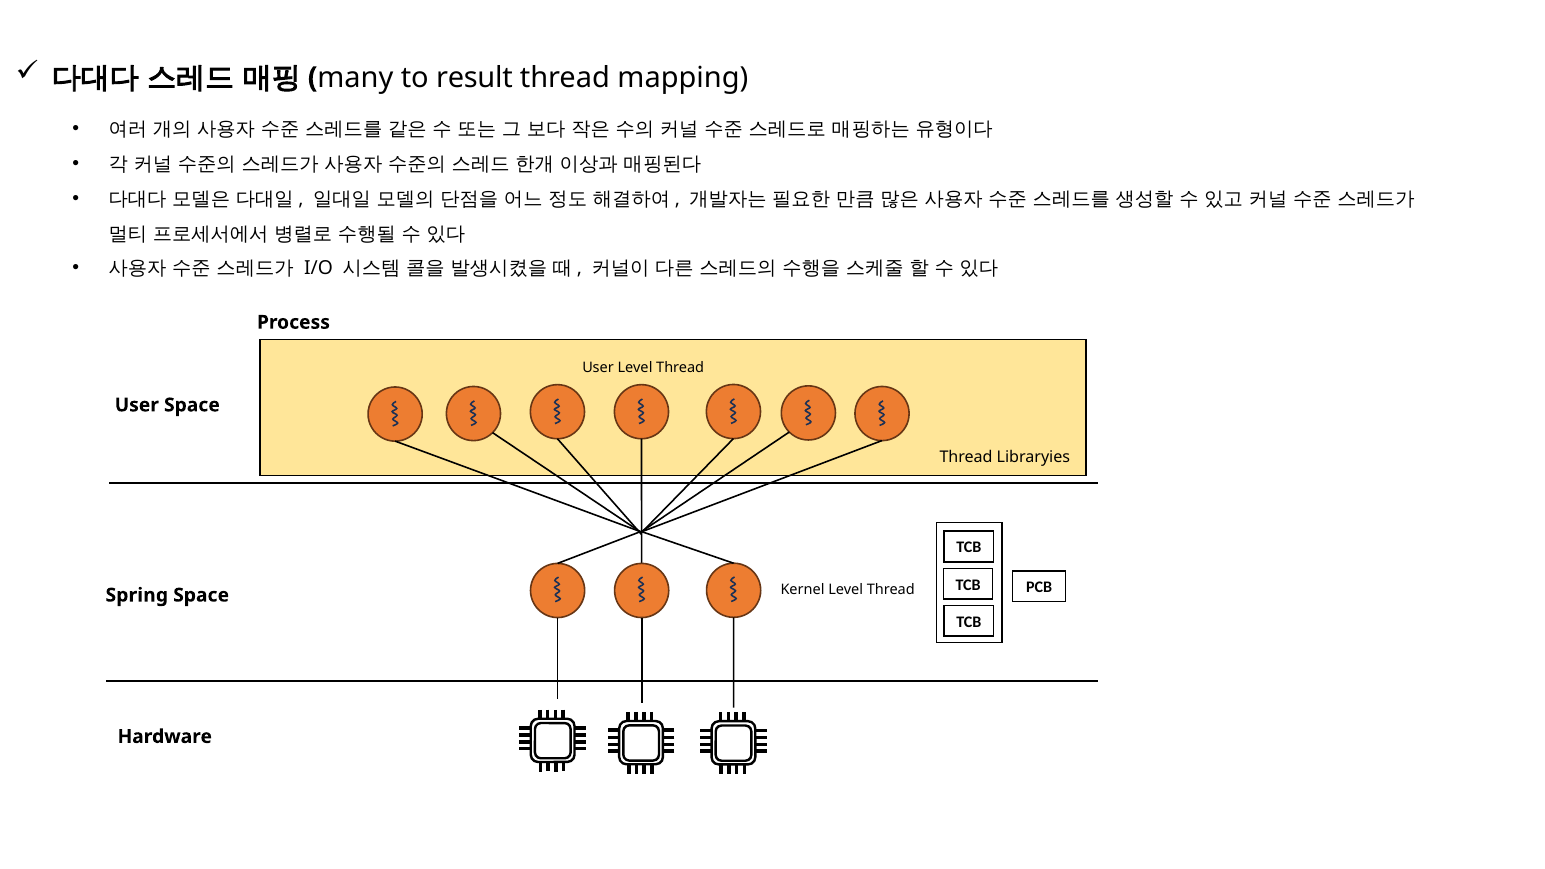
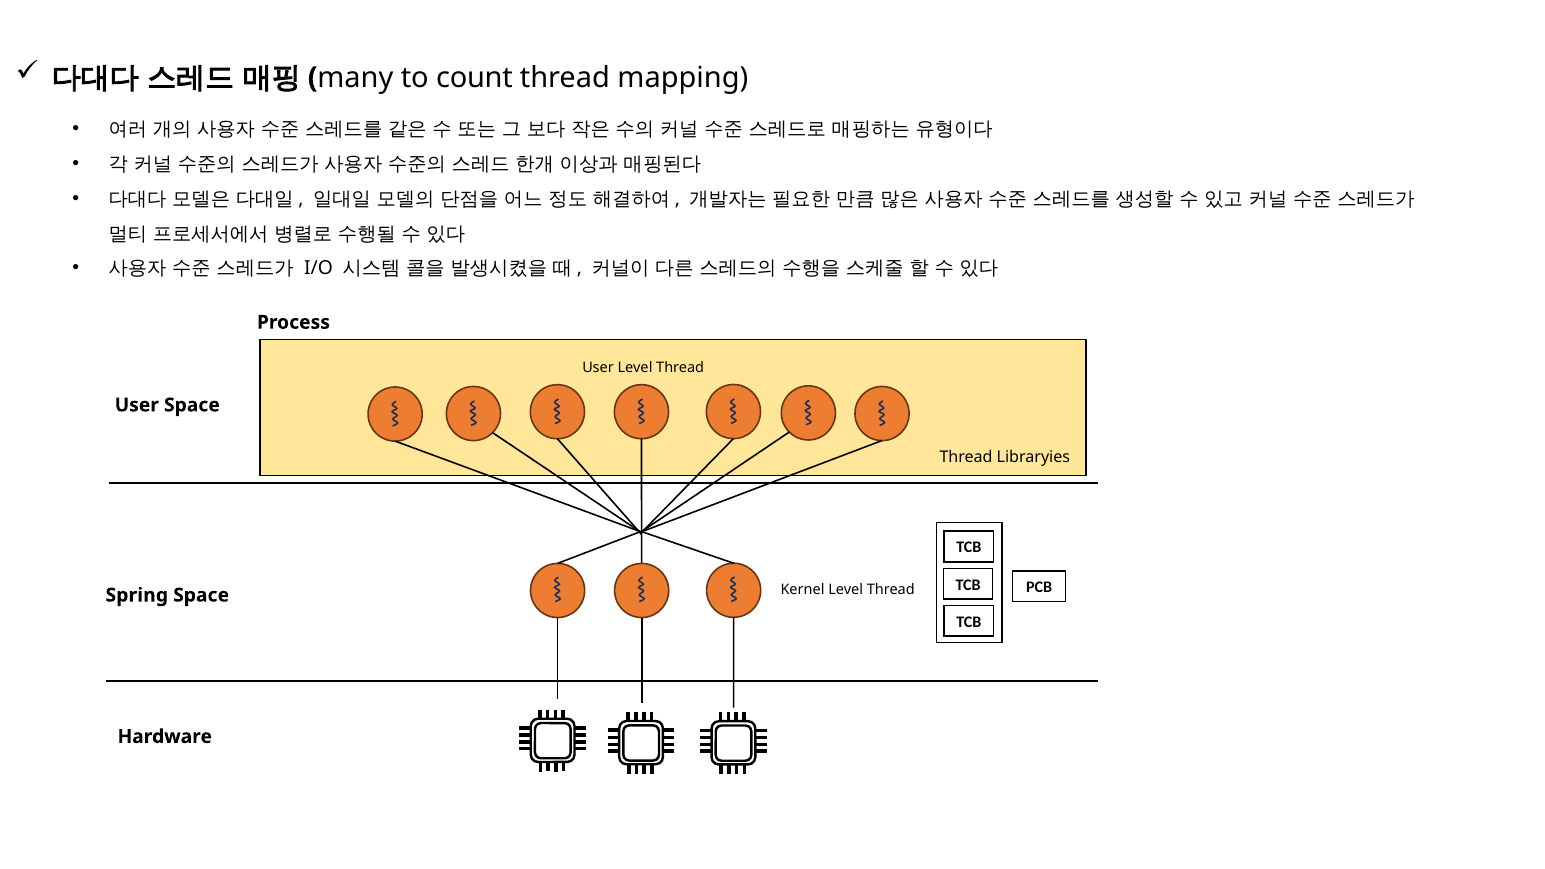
result: result -> count (474, 77)
